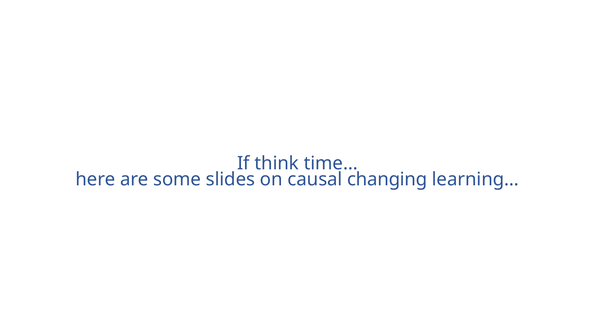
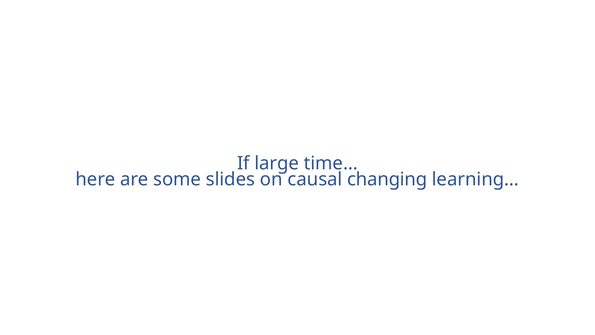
think: think -> large (277, 163)
